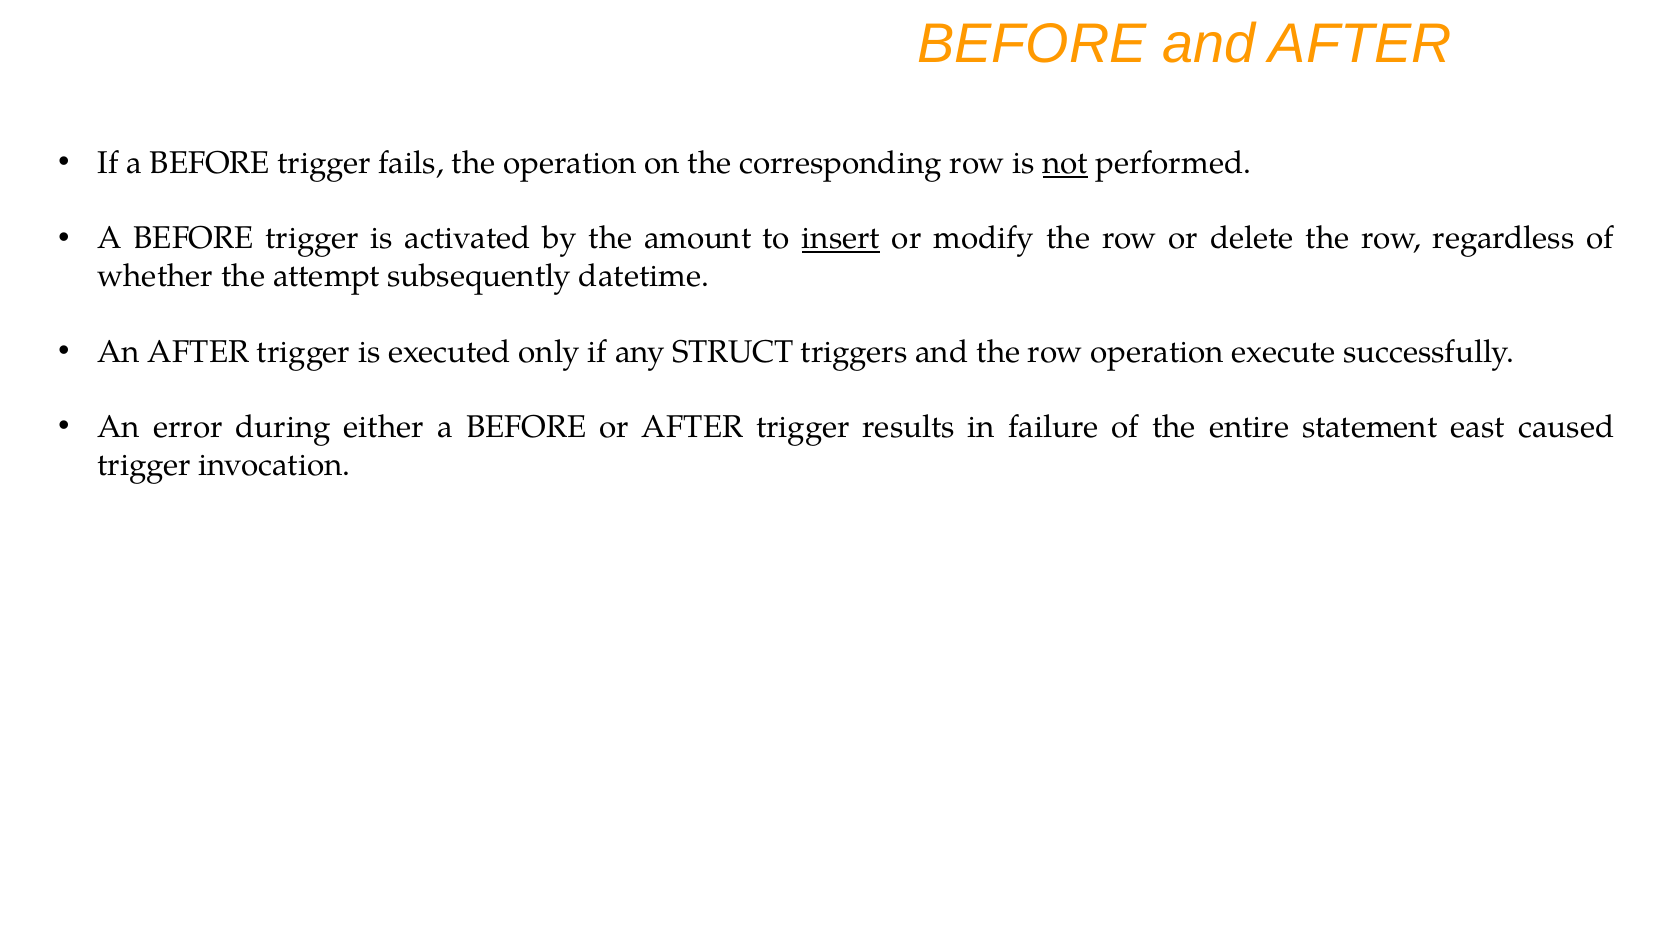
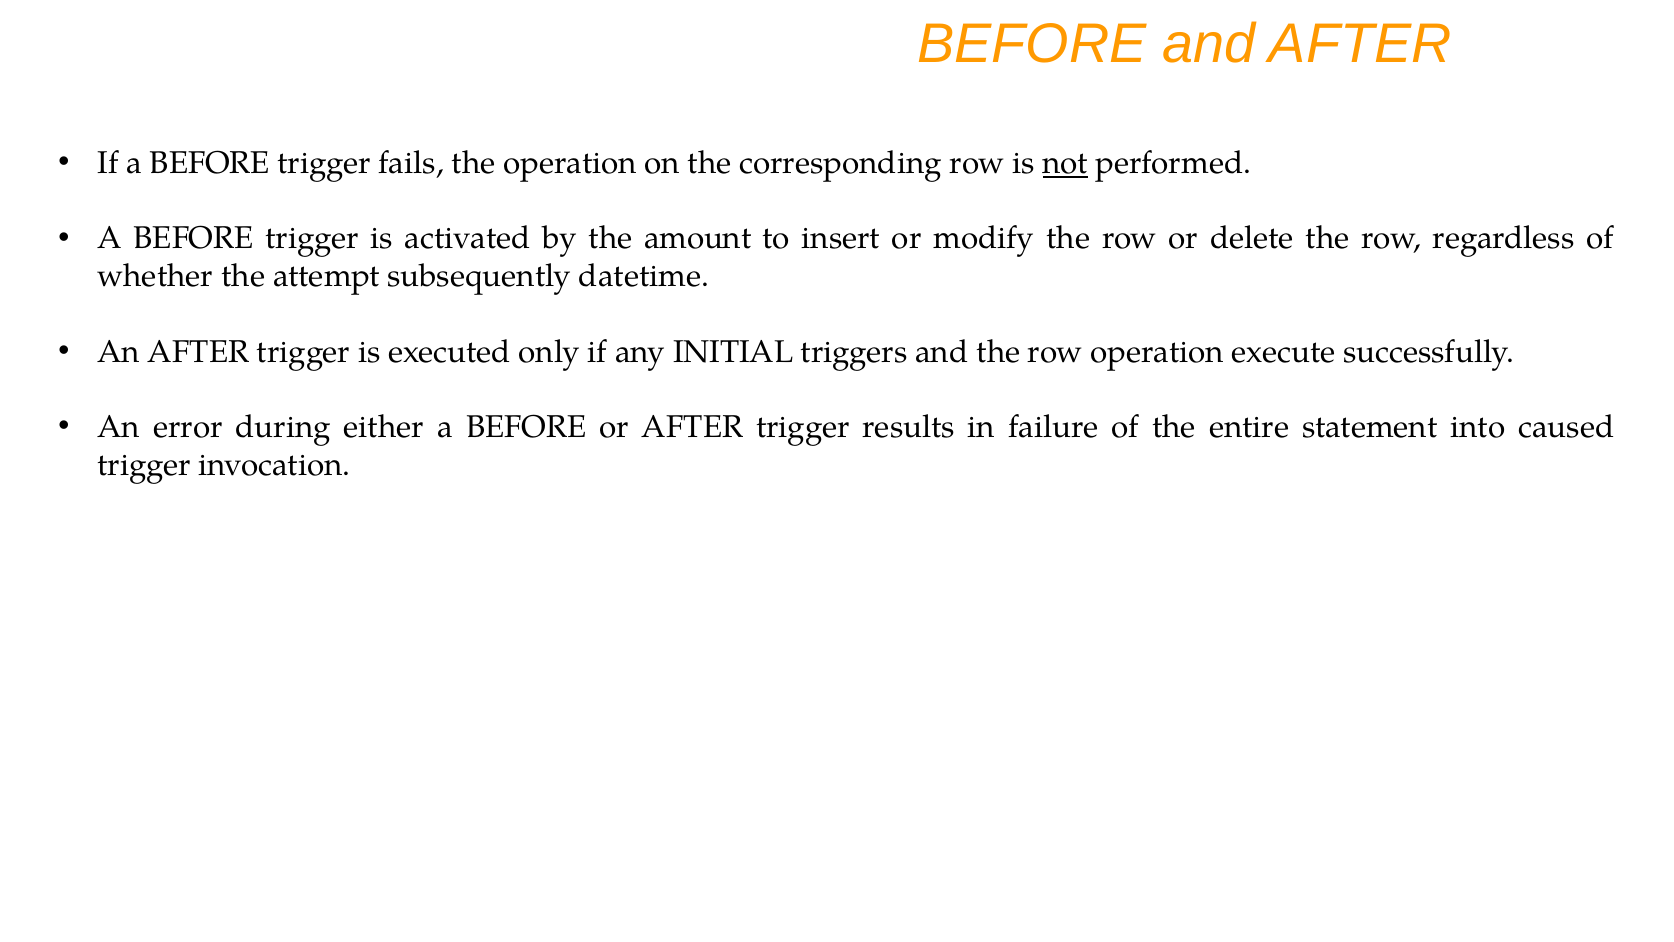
insert underline: present -> none (841, 239)
STRUCT: STRUCT -> INITIAL (733, 352)
east: east -> into (1478, 427)
